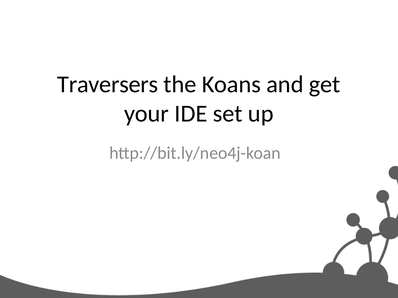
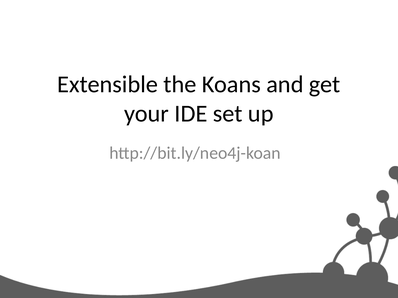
Traversers: Traversers -> Extensible (108, 85)
